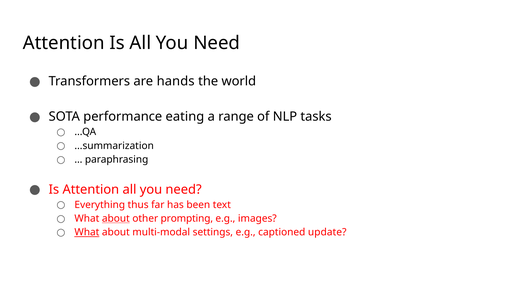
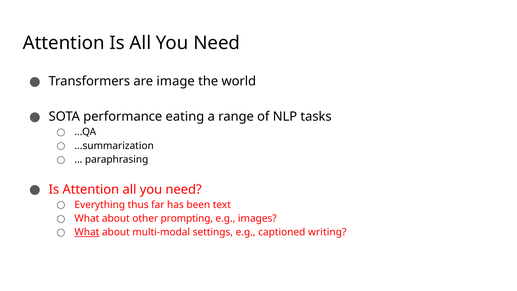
hands: hands -> image (176, 81)
about underline: present -> none (116, 218)
update: update -> writing (327, 232)
